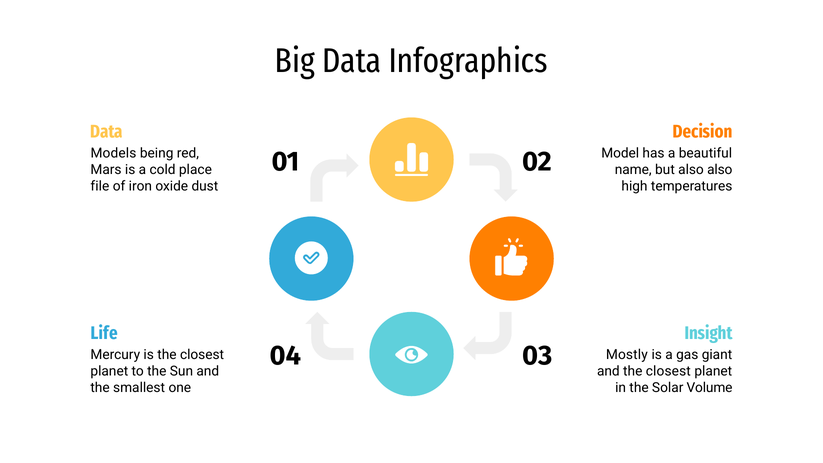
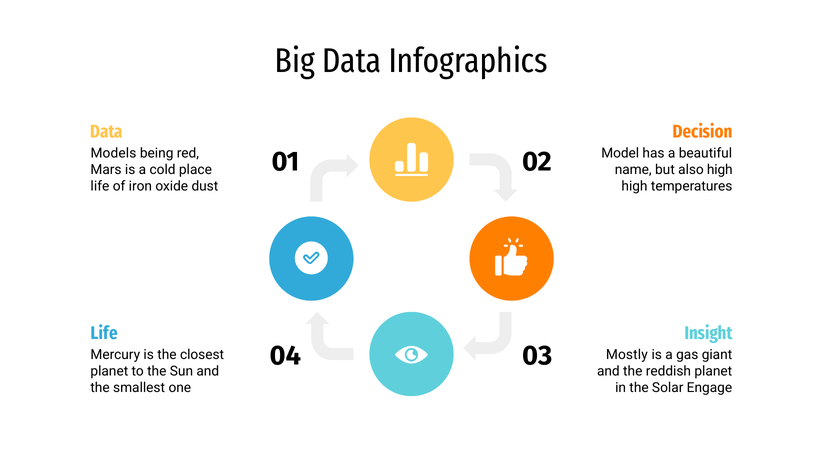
also also: also -> high (720, 170)
file: file -> life (100, 186)
and the closest: closest -> reddish (668, 371)
Volume: Volume -> Engage (709, 388)
